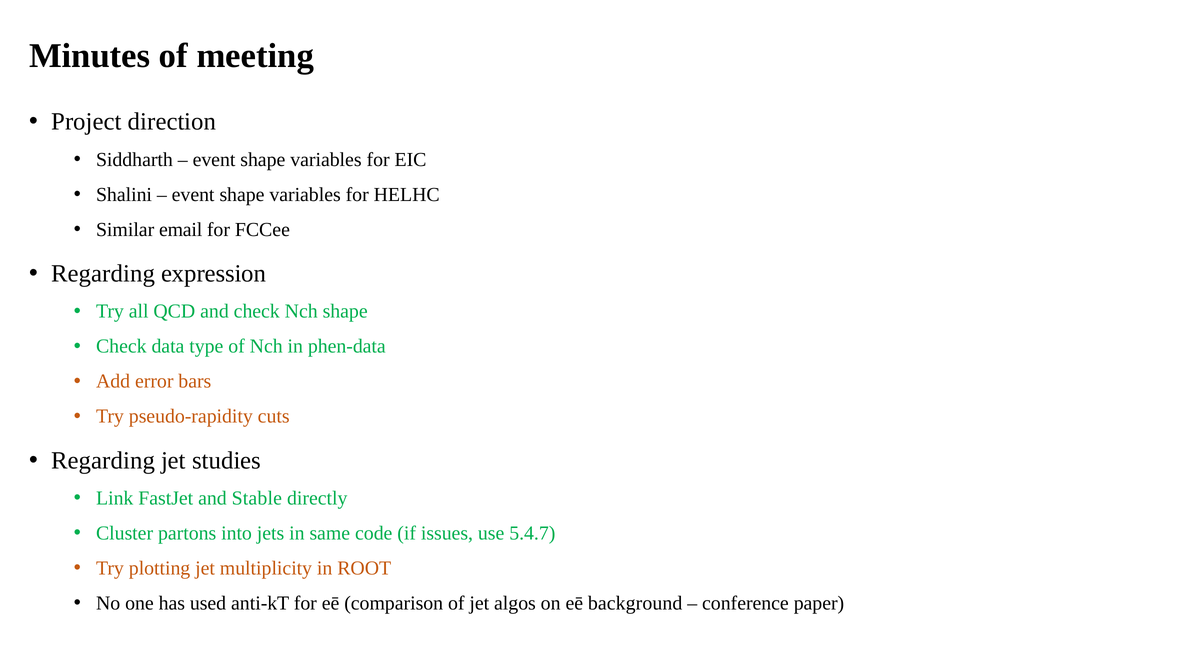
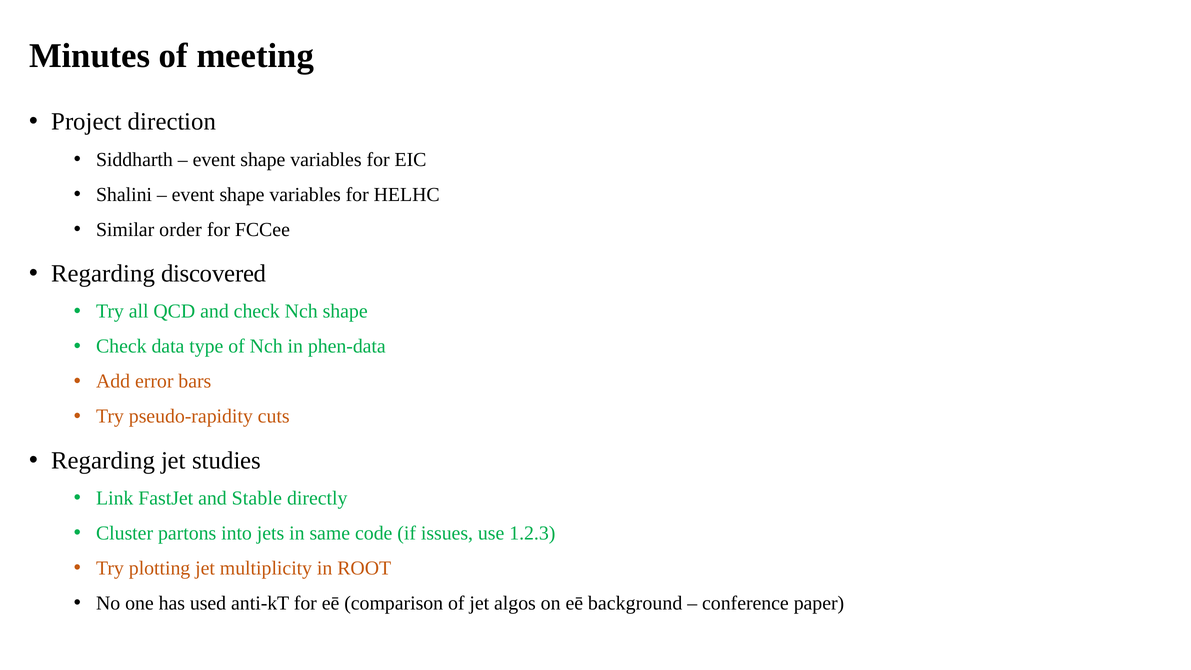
email: email -> order (180, 230)
expression: expression -> discovered (214, 274)
5.4.7: 5.4.7 -> 1.2.3 (532, 533)
